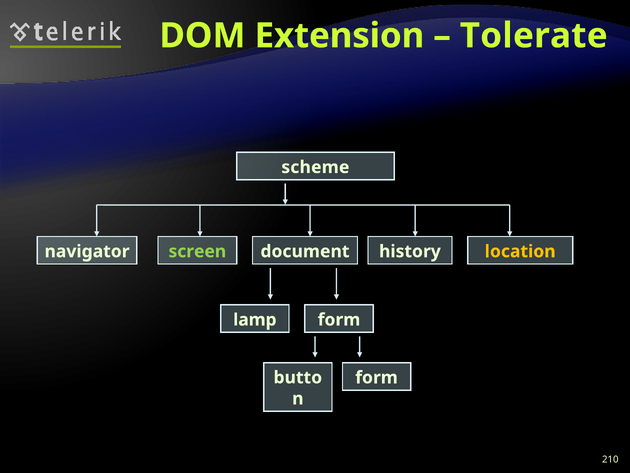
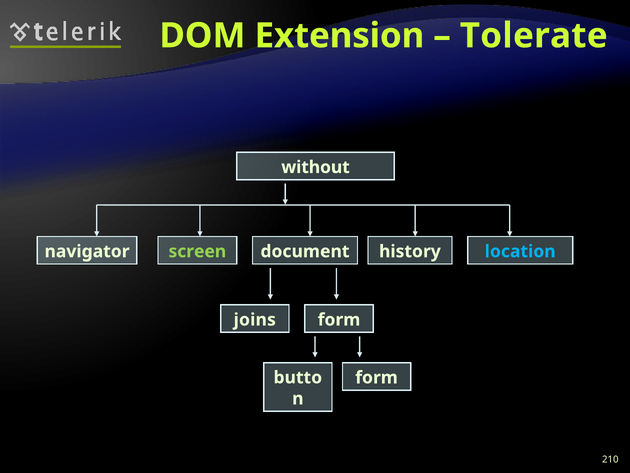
scheme: scheme -> without (316, 167)
location colour: yellow -> light blue (520, 251)
lamp: lamp -> joins (255, 319)
